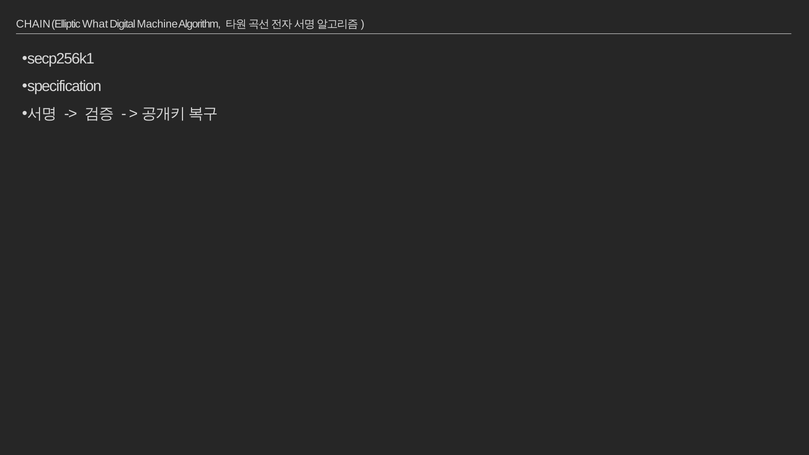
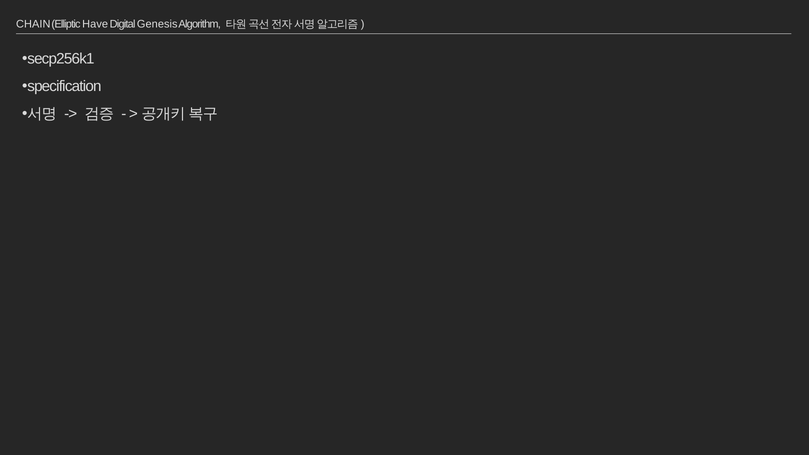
What: What -> Have (95, 24)
Machine: Machine -> Genesis (157, 24)
